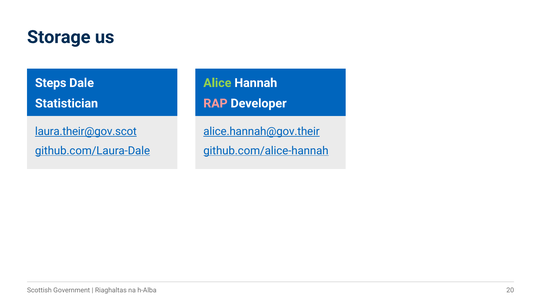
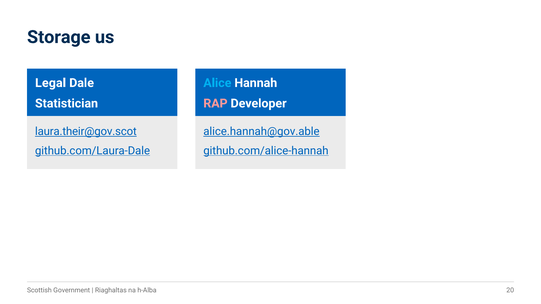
Steps: Steps -> Legal (51, 83)
Alice colour: light green -> light blue (217, 83)
alice.hannah@gov.their: alice.hannah@gov.their -> alice.hannah@gov.able (261, 132)
